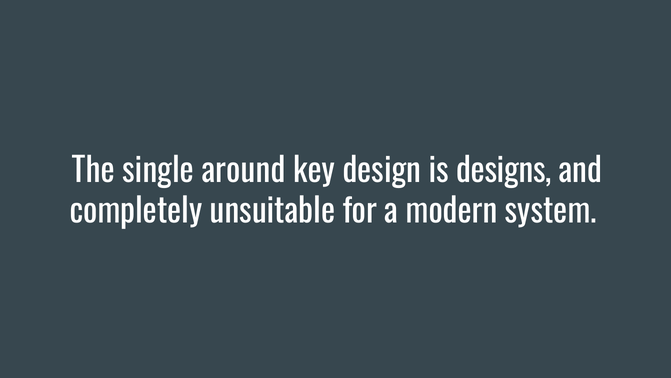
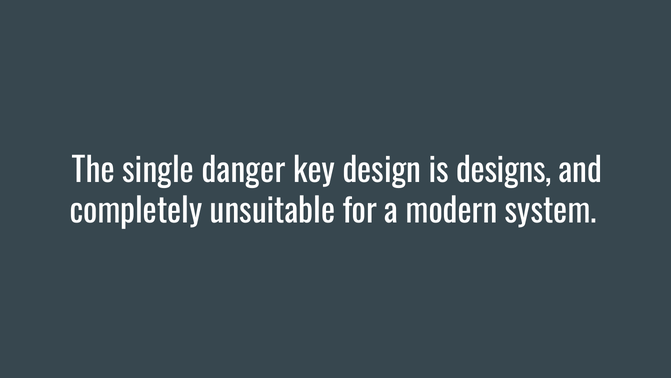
around: around -> danger (244, 171)
